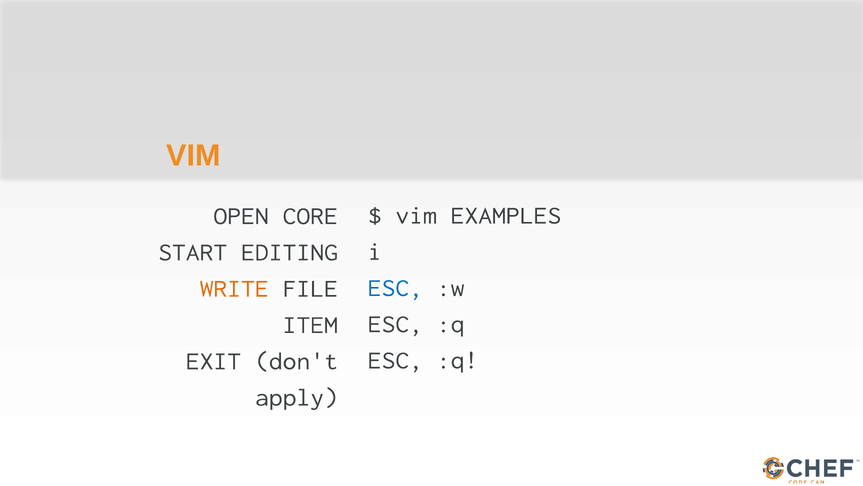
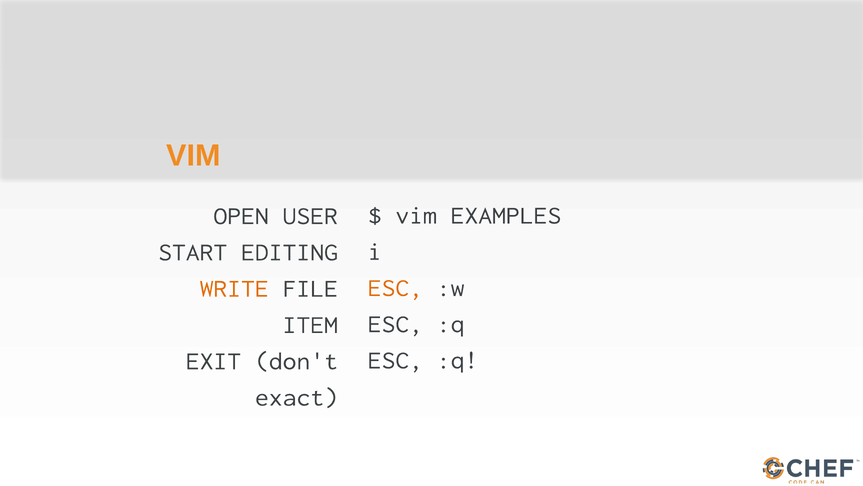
CORE: CORE -> USER (310, 216)
ESC colour: blue -> orange (395, 287)
apply: apply -> exact (296, 397)
